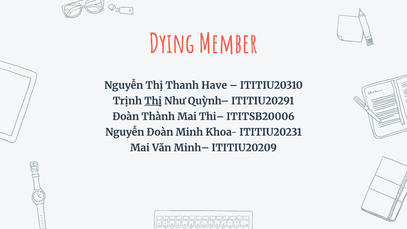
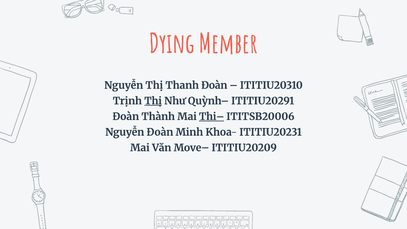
Thanh Have: Have -> Đoàn (214, 85)
Thi– underline: none -> present (212, 117)
Minh–: Minh– -> Move– (191, 148)
